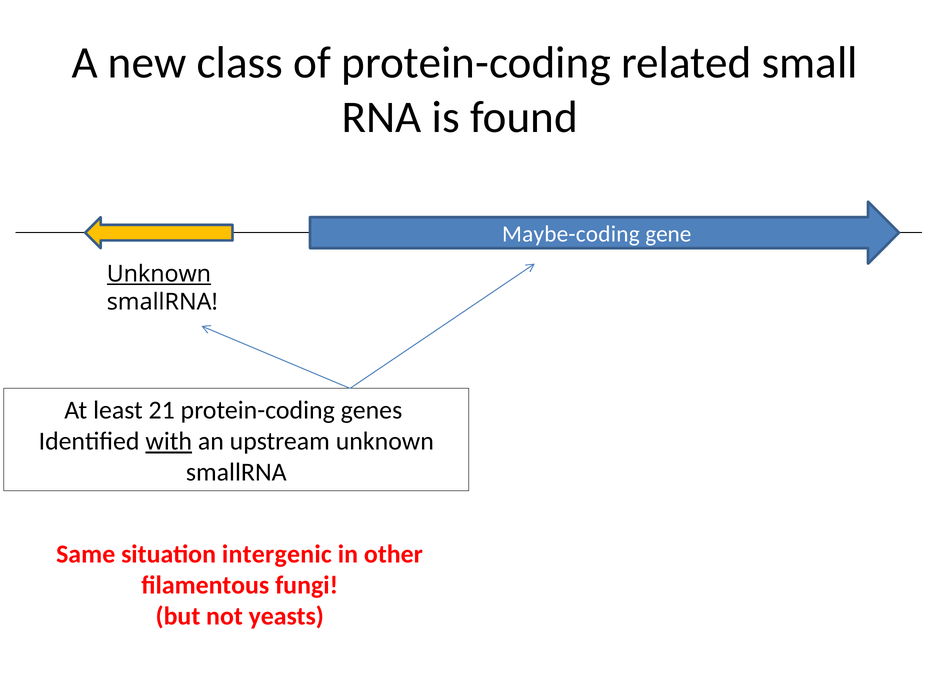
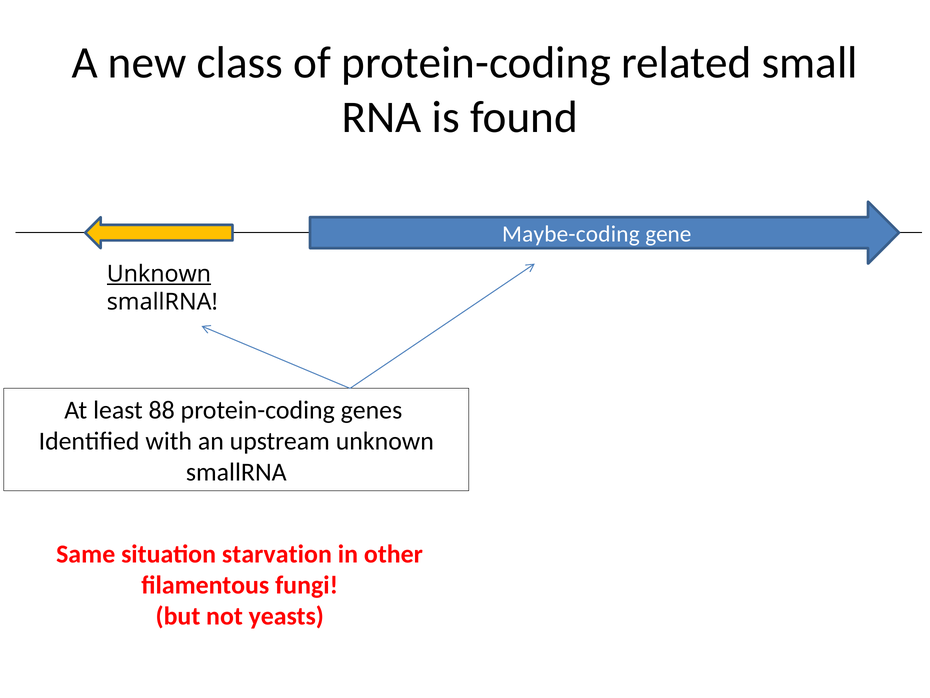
21: 21 -> 88 (162, 410)
with underline: present -> none (169, 441)
intergenic: intergenic -> starvation (277, 554)
